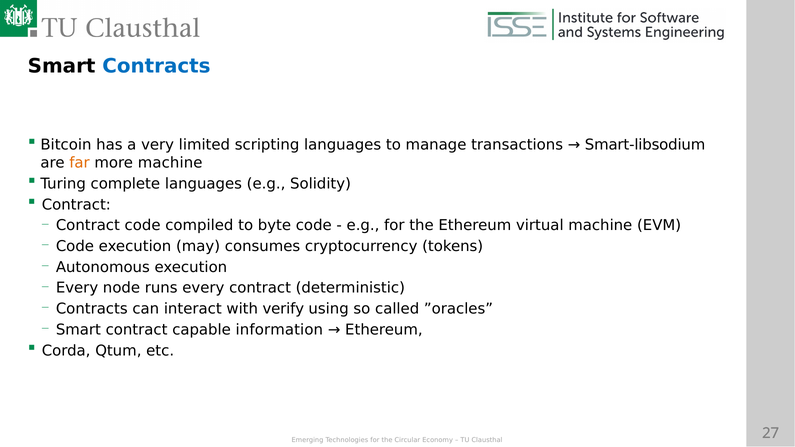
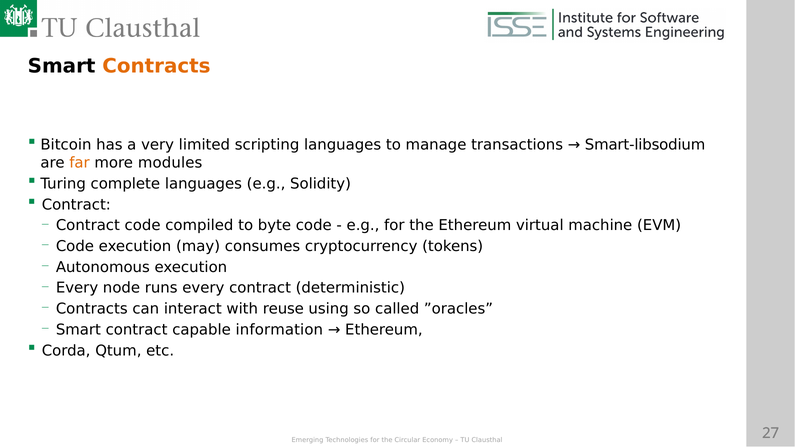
Contracts colour: blue -> orange (156, 66)
more machine: machine -> modules (170, 163)
verify: verify -> reuse (283, 309)
